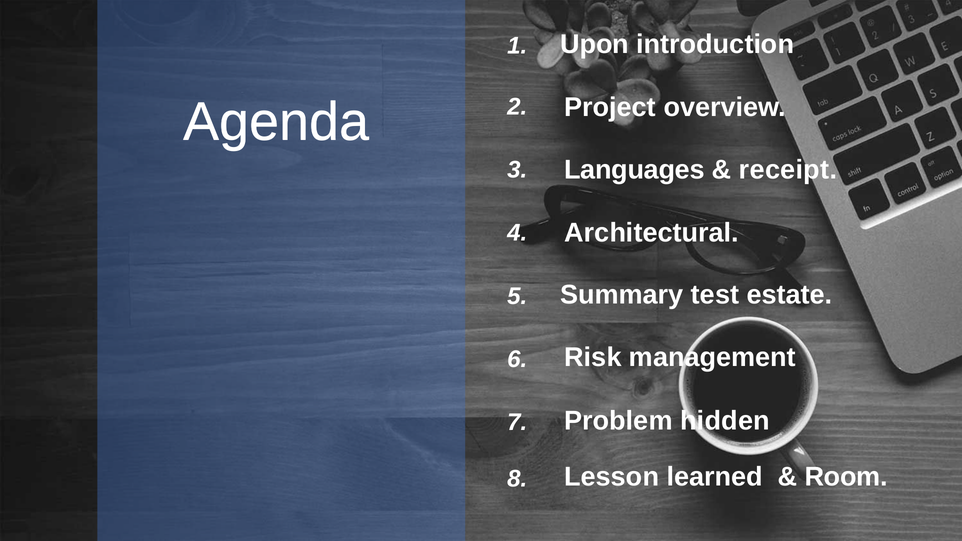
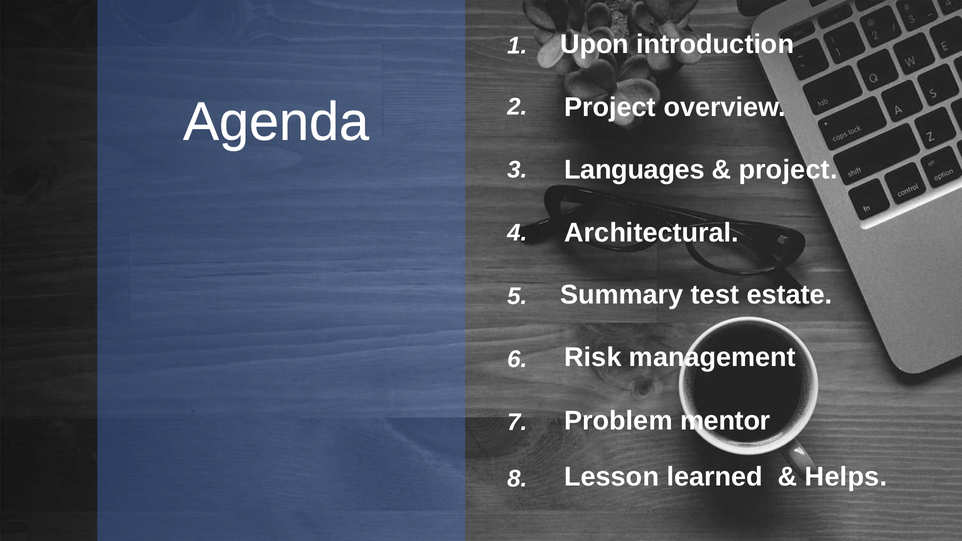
receipt: receipt -> project (788, 170)
hidden: hidden -> mentor (725, 421)
Room: Room -> Helps (846, 477)
